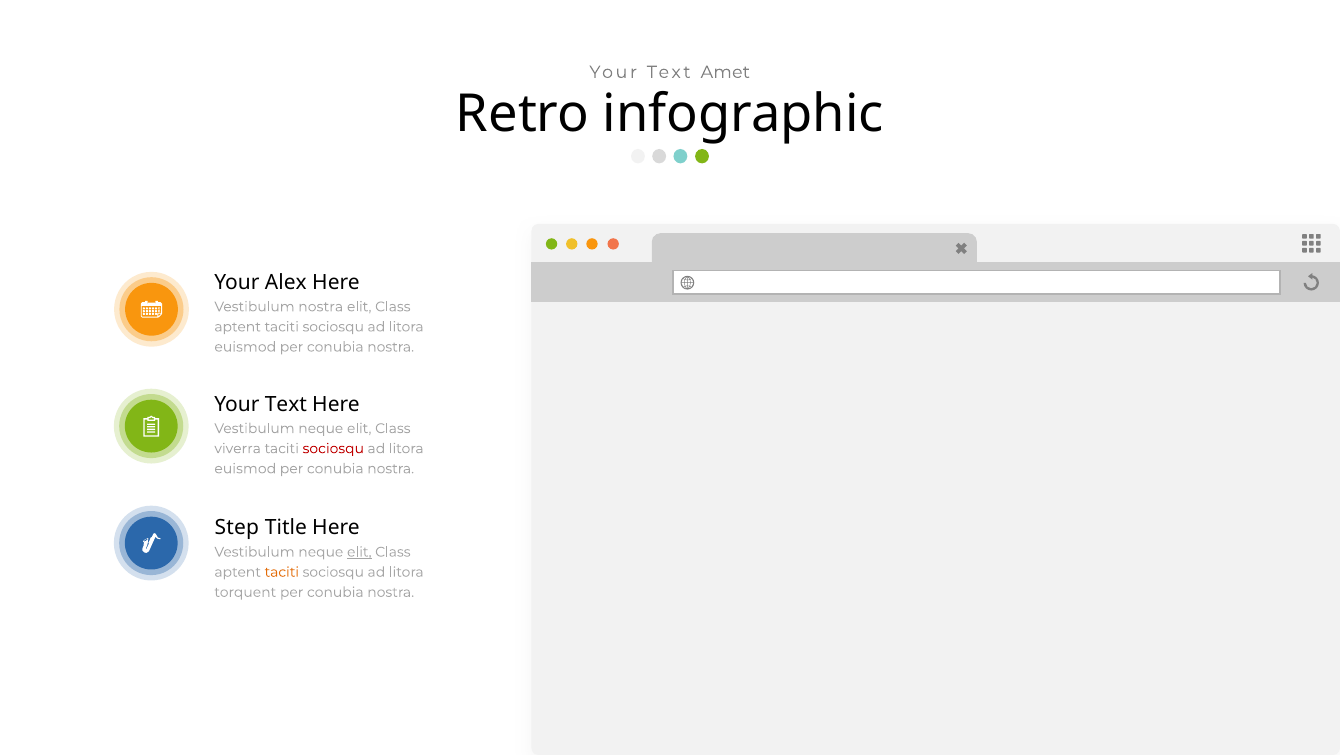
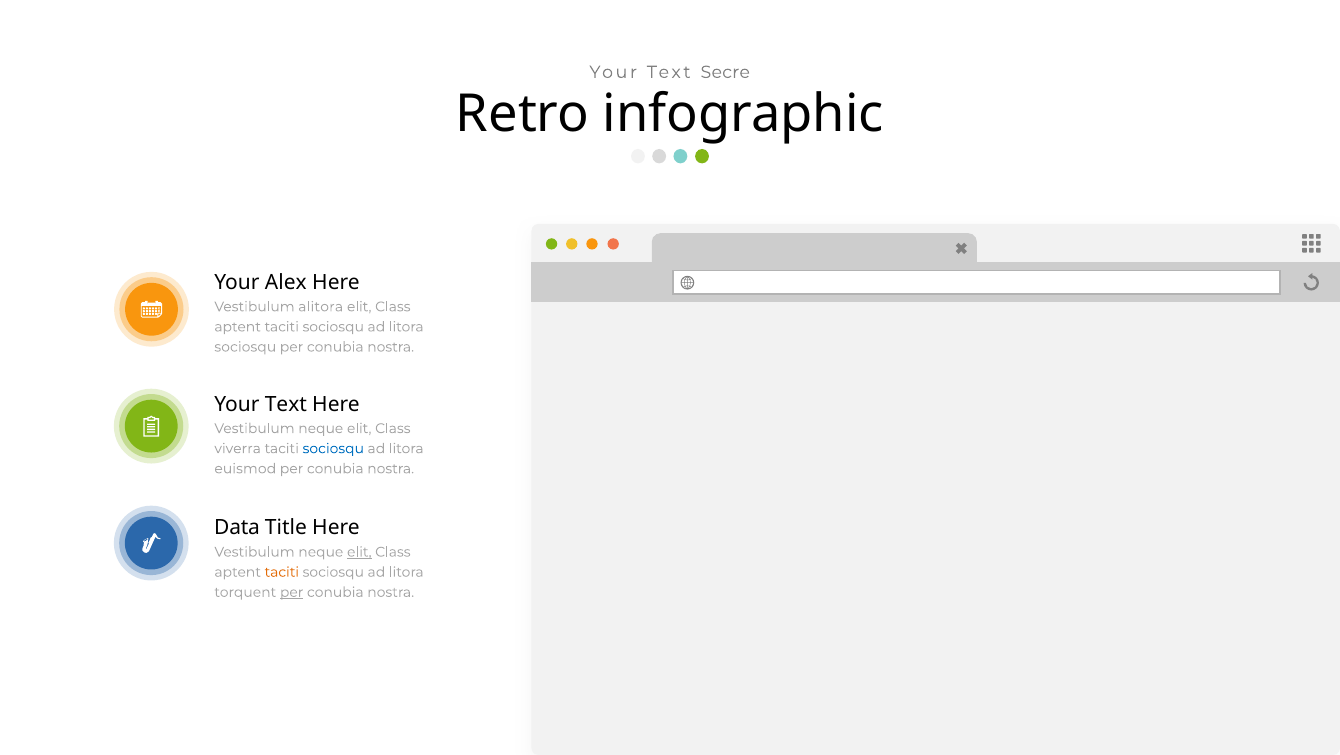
Amet: Amet -> Secre (725, 72)
Vestibulum nostra: nostra -> alitora (321, 307)
euismod: euismod -> sociosqu (245, 347)
sociosqu colour: red -> blue (333, 449)
Step: Step -> Data (237, 528)
per underline: none -> present (292, 592)
